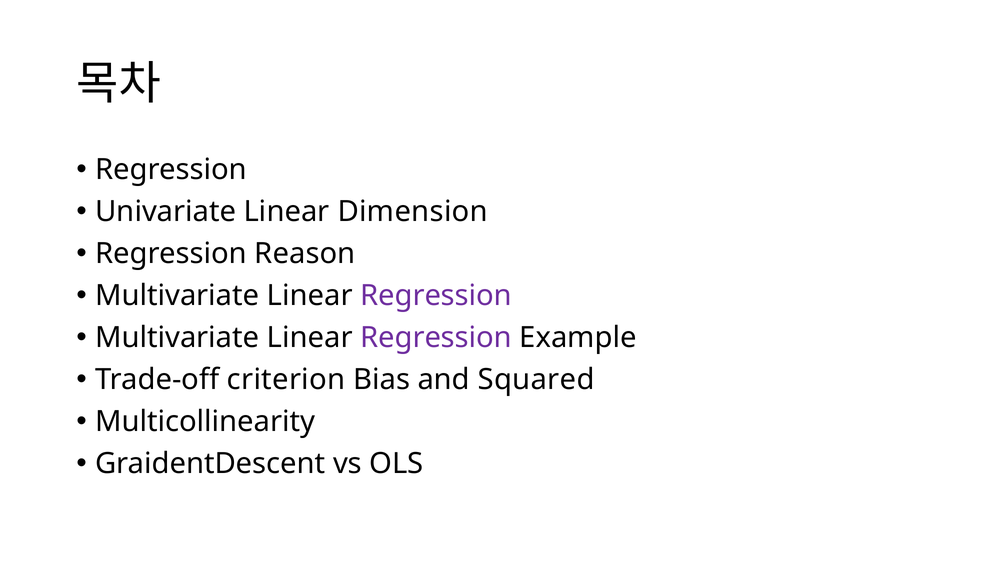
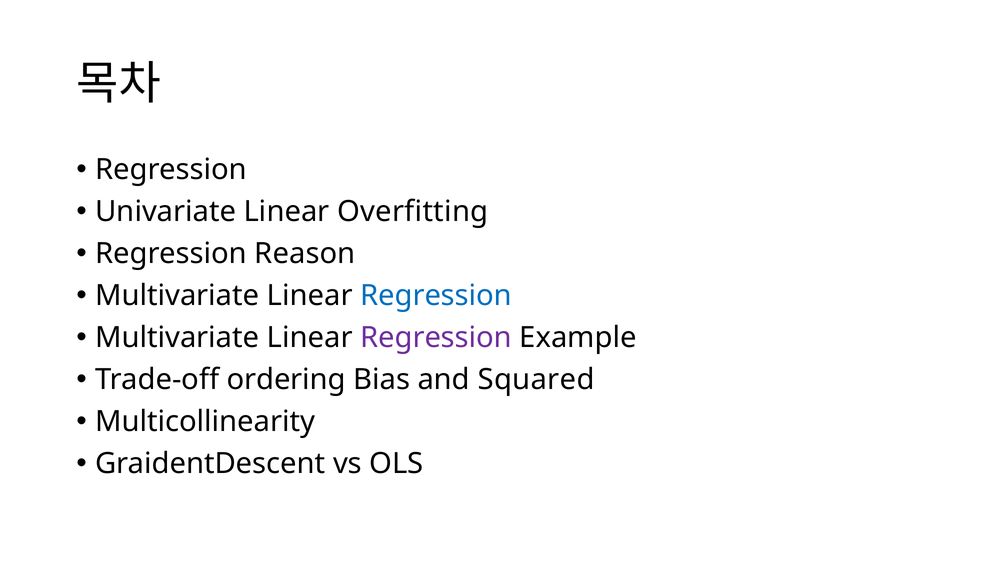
Dimension: Dimension -> Overfitting (413, 211)
Regression colour: purple -> blue (436, 295)
criterion: criterion -> ordering (286, 379)
